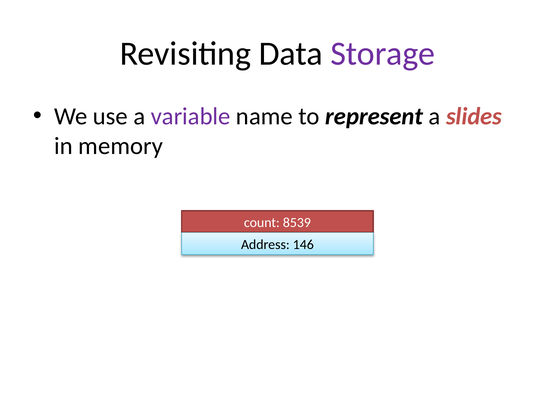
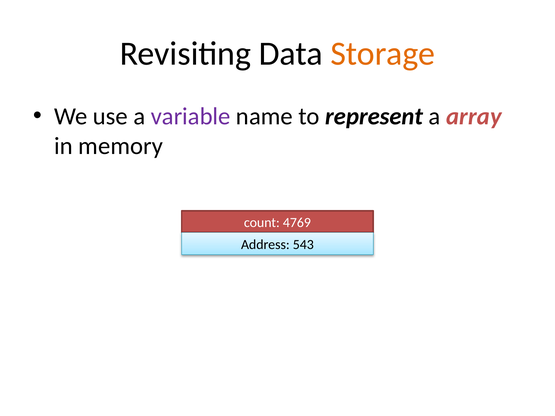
Storage colour: purple -> orange (383, 54)
slides: slides -> array (474, 116)
8539: 8539 -> 4769 (297, 223)
146: 146 -> 543 (303, 245)
